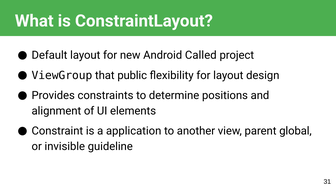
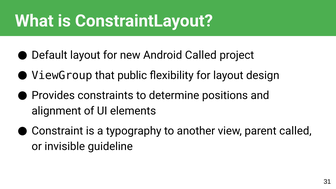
application: application -> typography (134, 131)
parent global: global -> called (295, 131)
